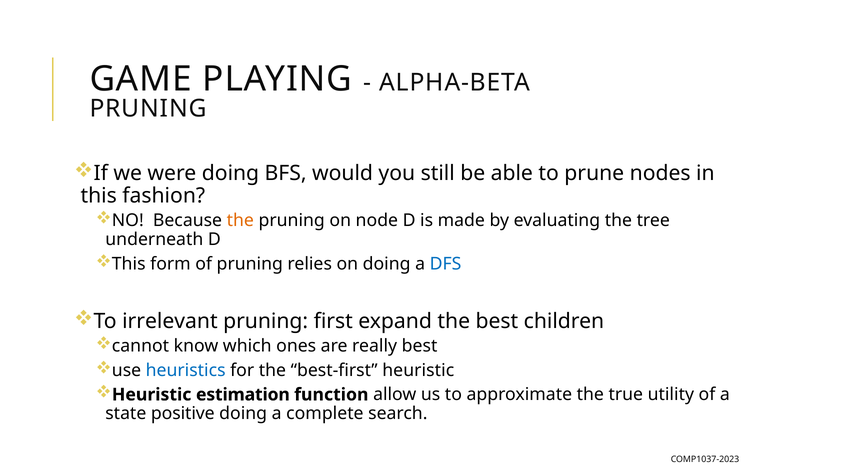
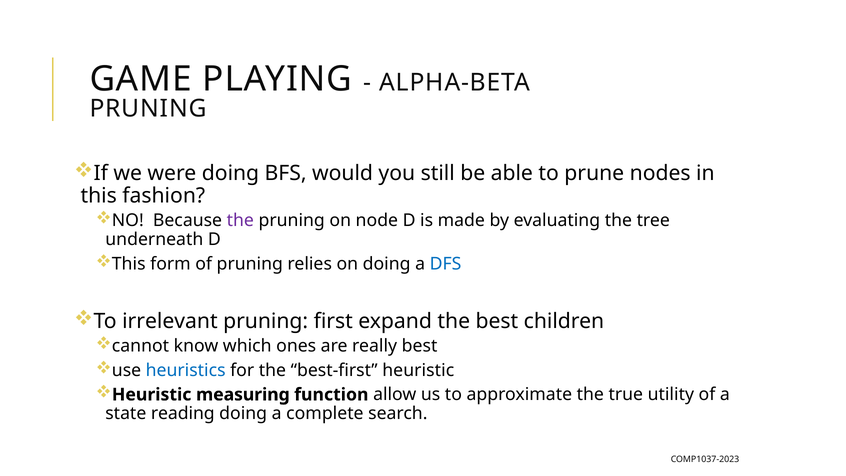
the colour: orange -> purple (240, 220)
estimation: estimation -> measuring (243, 395)
positive: positive -> reading (183, 414)
